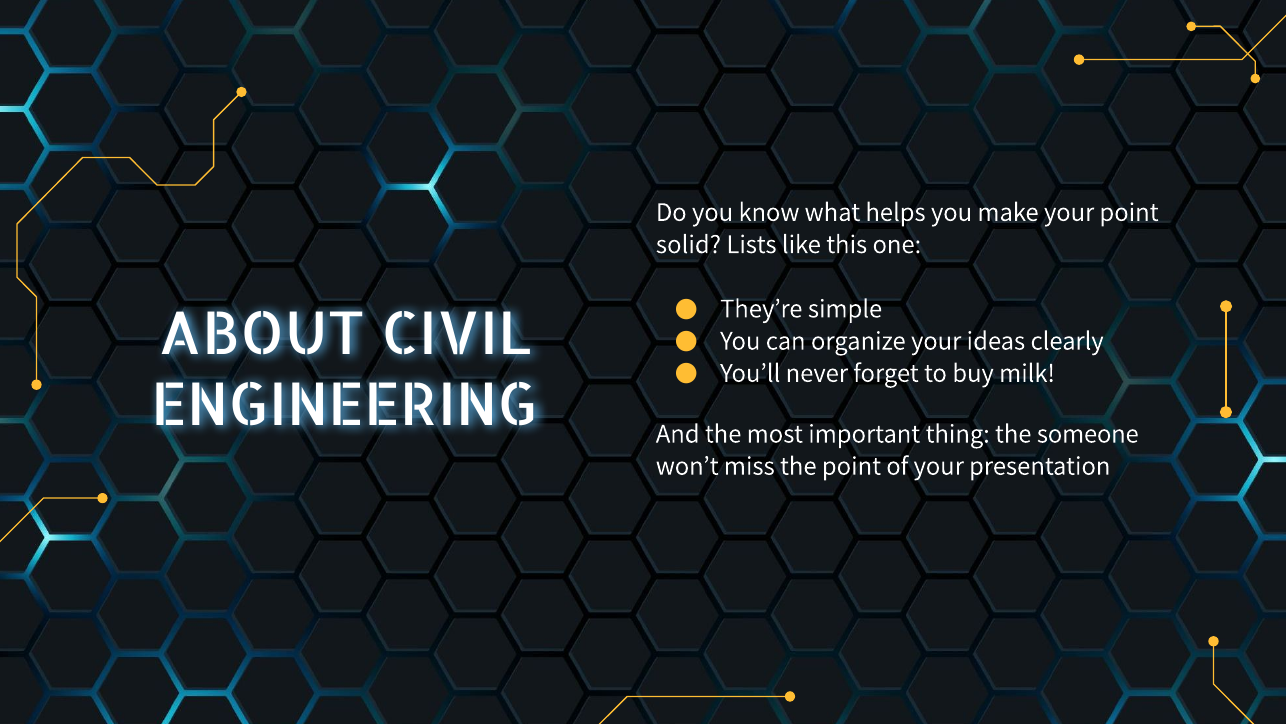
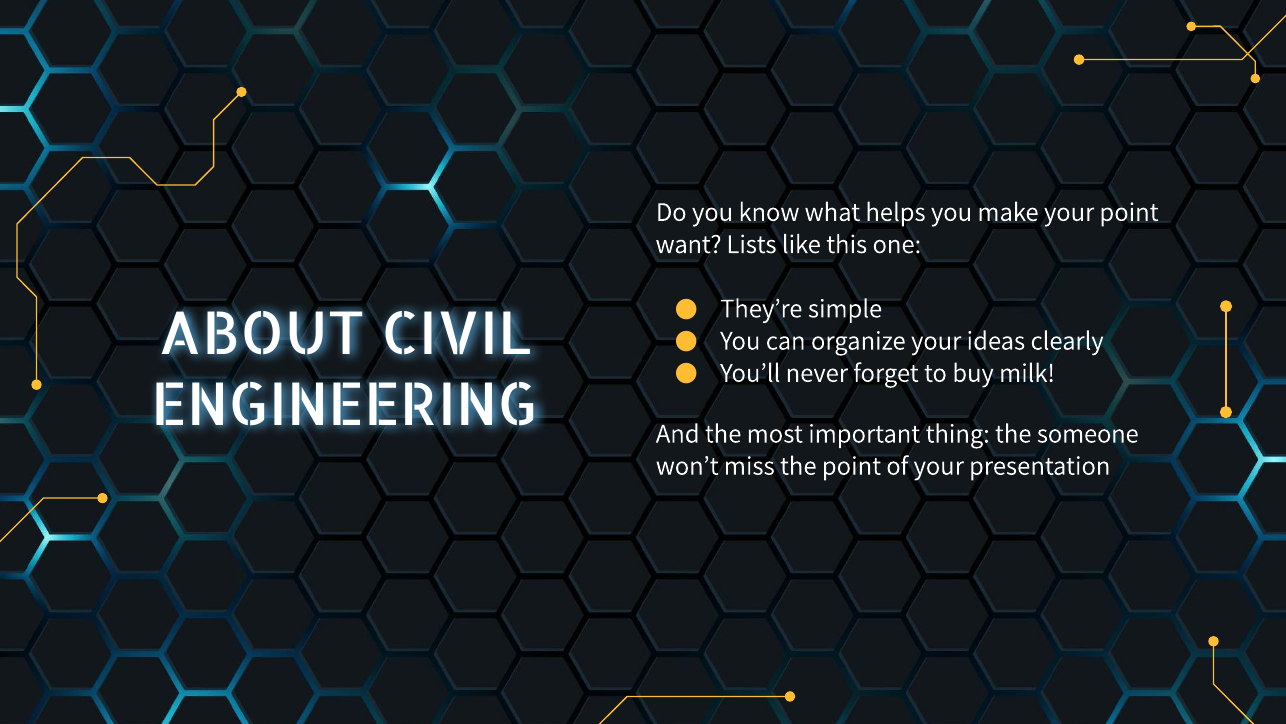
solid: solid -> want (689, 244)
